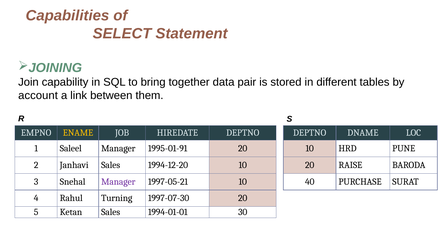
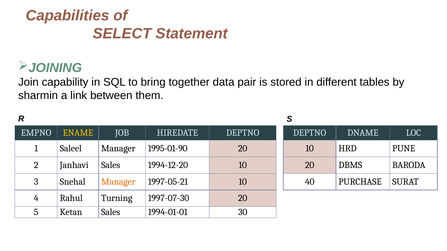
account: account -> sharmin (38, 96)
1995-01-91: 1995-01-91 -> 1995-01-90 (168, 149)
RAISE: RAISE -> DBMS (350, 165)
Manager colour: purple -> orange (118, 182)
